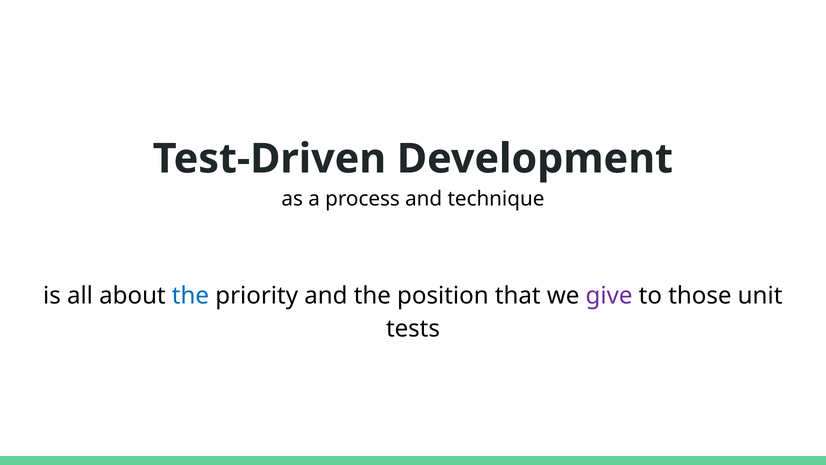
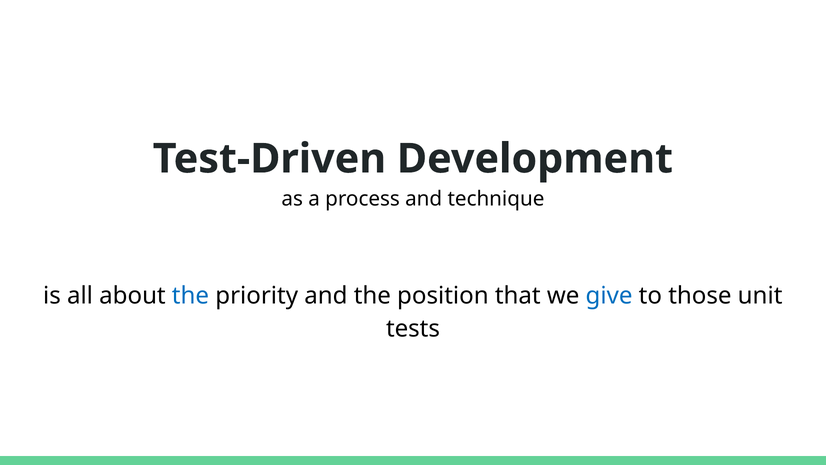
give colour: purple -> blue (609, 295)
